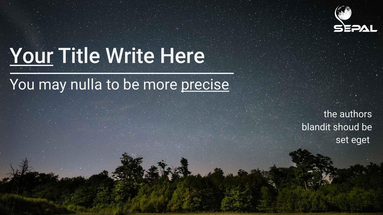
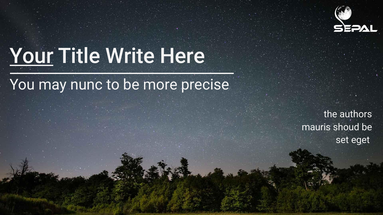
nulla: nulla -> nunc (86, 85)
precise underline: present -> none (205, 85)
blandit: blandit -> mauris (316, 127)
